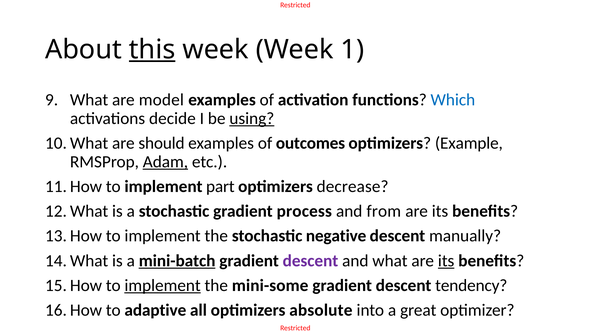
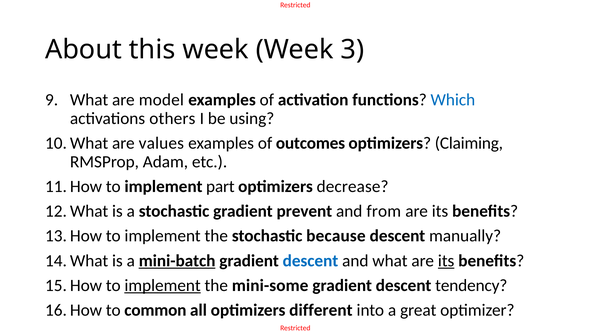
this underline: present -> none (152, 50)
1: 1 -> 3 (352, 50)
decide: decide -> others (172, 119)
using underline: present -> none (252, 119)
should: should -> values (161, 143)
Example: Example -> Claiming (469, 143)
Adam underline: present -> none (165, 162)
process: process -> prevent (304, 212)
negative: negative -> because (336, 236)
descent colour: purple -> blue (310, 261)
adaptive: adaptive -> common (155, 311)
absolute: absolute -> different (321, 311)
